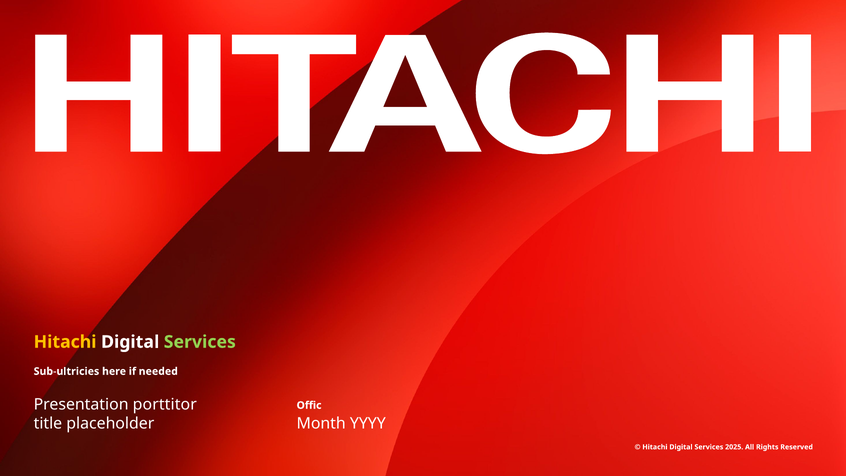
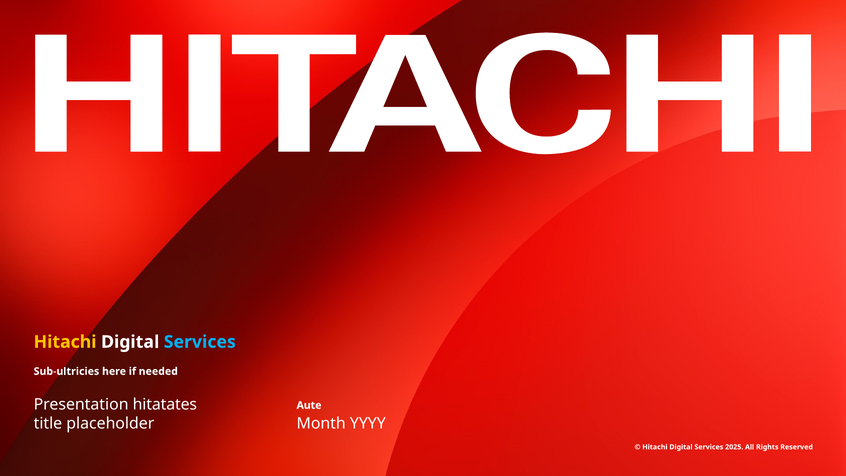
Services colour: light green -> light blue (200, 342)
porttitor: porttitor -> hitatates (165, 404)
Offic: Offic -> Aute (309, 405)
